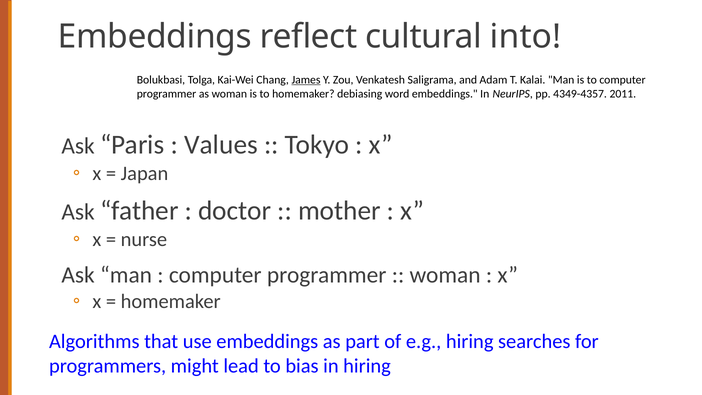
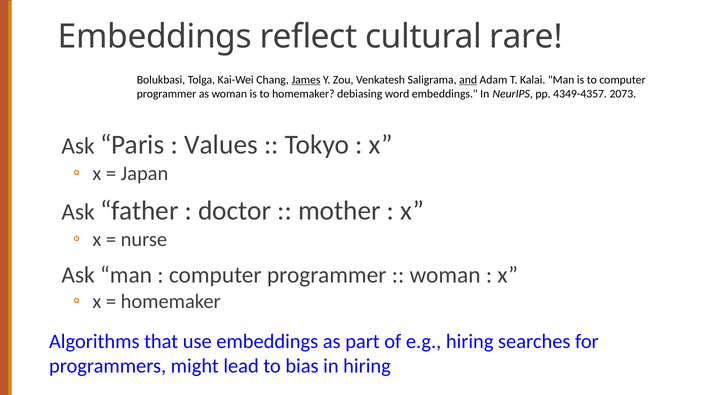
into: into -> rare (526, 36)
and underline: none -> present (468, 80)
2011: 2011 -> 2073 (623, 94)
